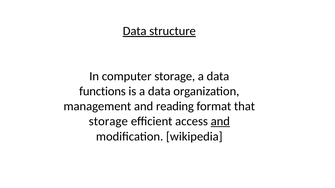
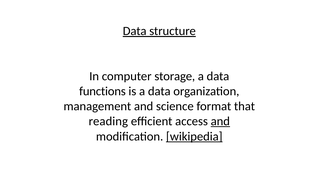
reading: reading -> science (175, 107)
storage: storage -> reading (108, 122)
wikipedia underline: none -> present (194, 137)
